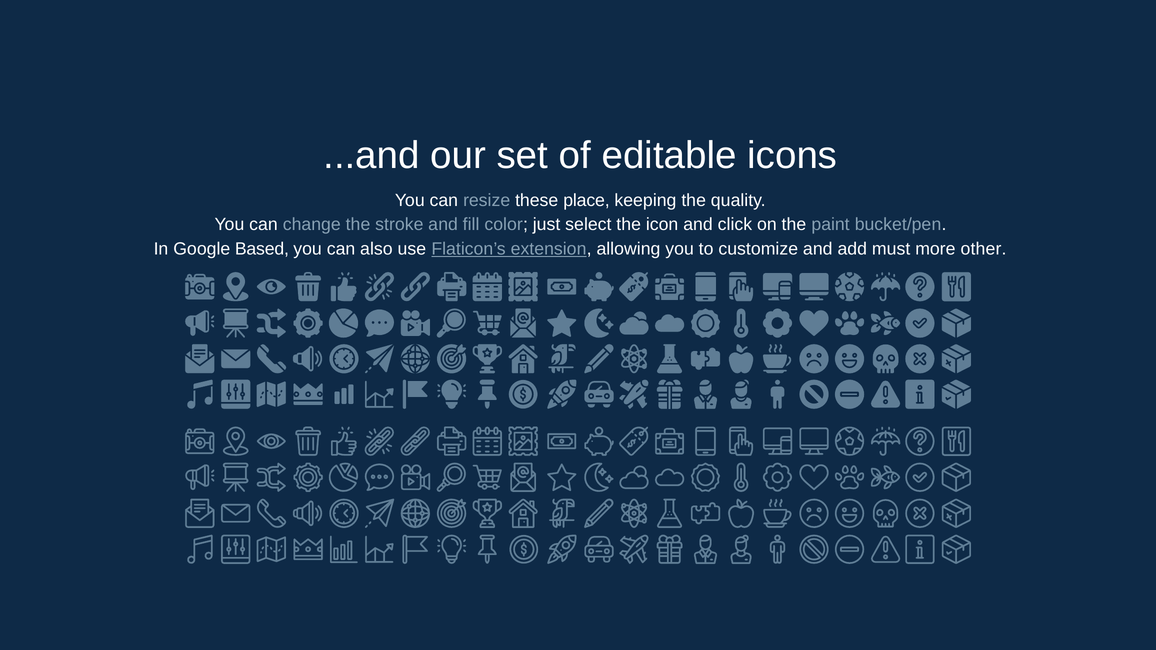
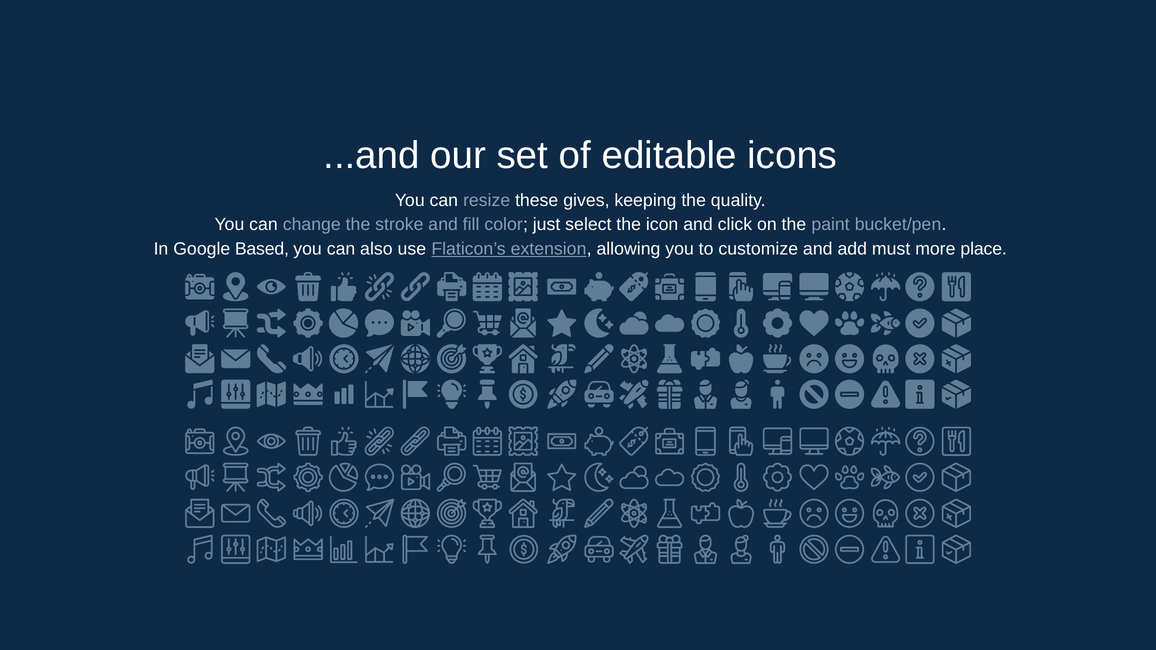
place: place -> gives (586, 200)
other: other -> place (984, 249)
